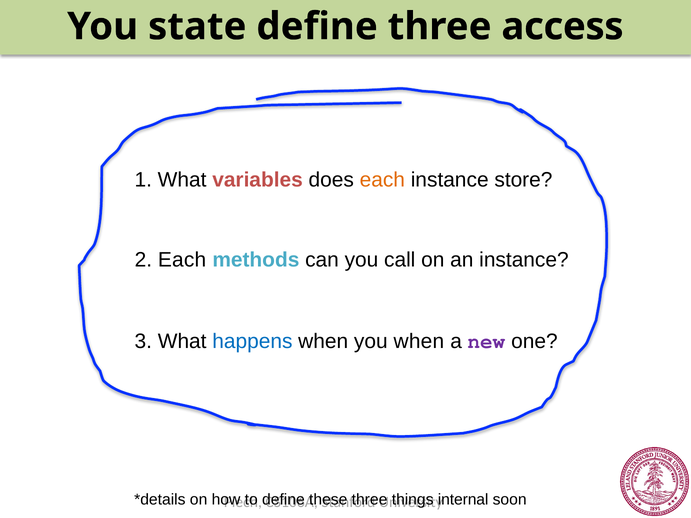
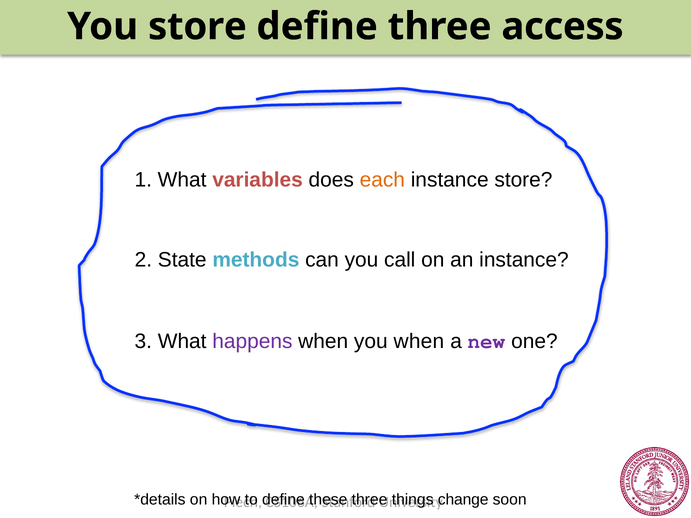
You state: state -> store (197, 27)
2 Each: Each -> State (182, 260)
happens colour: blue -> purple (252, 341)
internal: internal -> change (463, 500)
